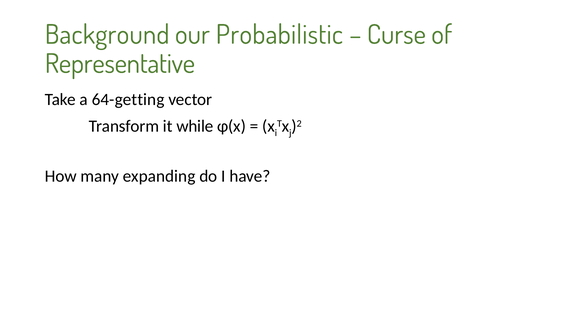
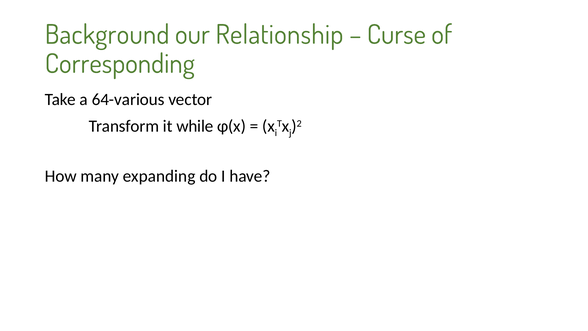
Probabilistic: Probabilistic -> Relationship (279, 35)
Representative: Representative -> Corresponding (120, 64)
64-getting: 64-getting -> 64-various (128, 99)
